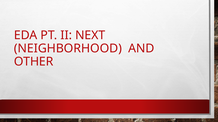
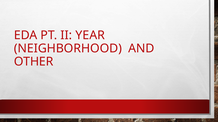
NEXT: NEXT -> YEAR (90, 35)
